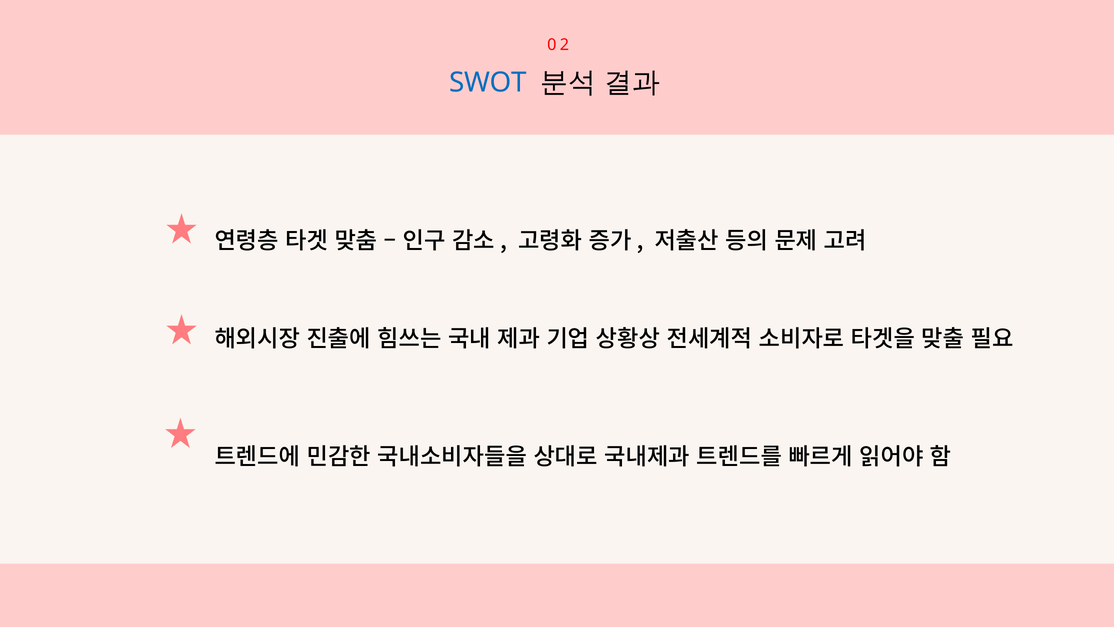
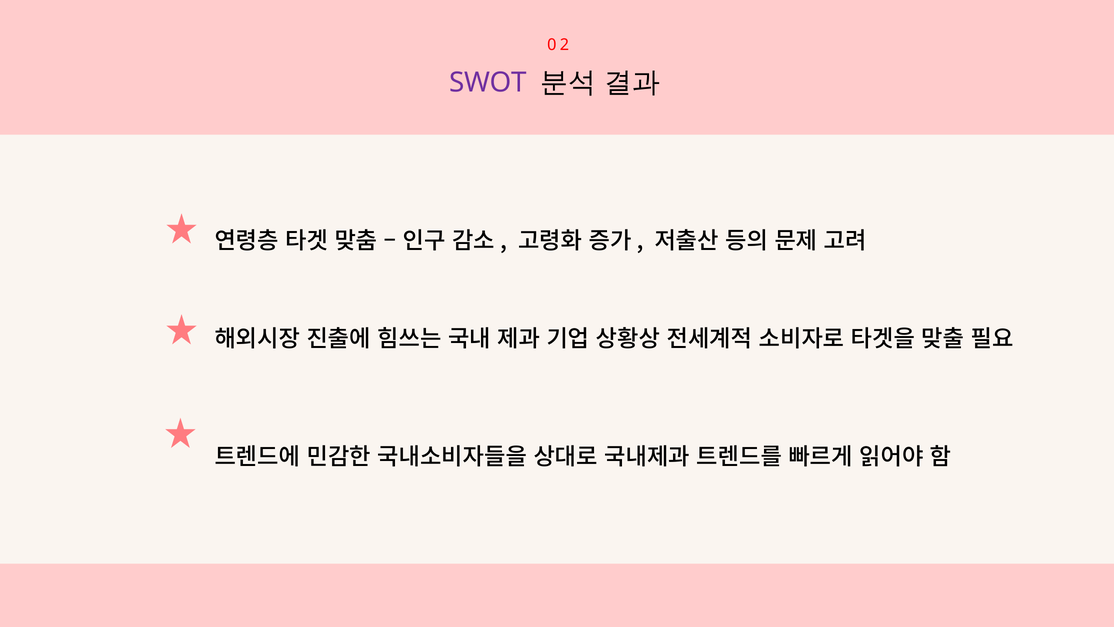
SWOT colour: blue -> purple (488, 82)
